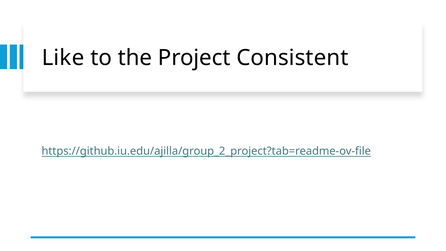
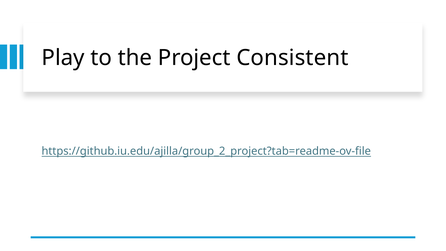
Like: Like -> Play (63, 58)
